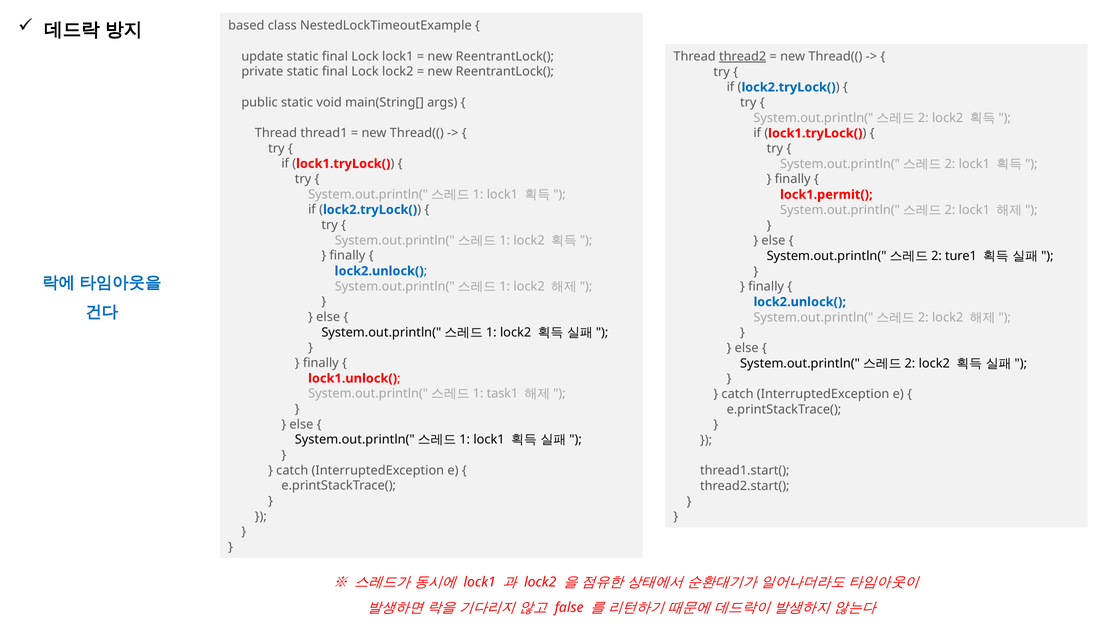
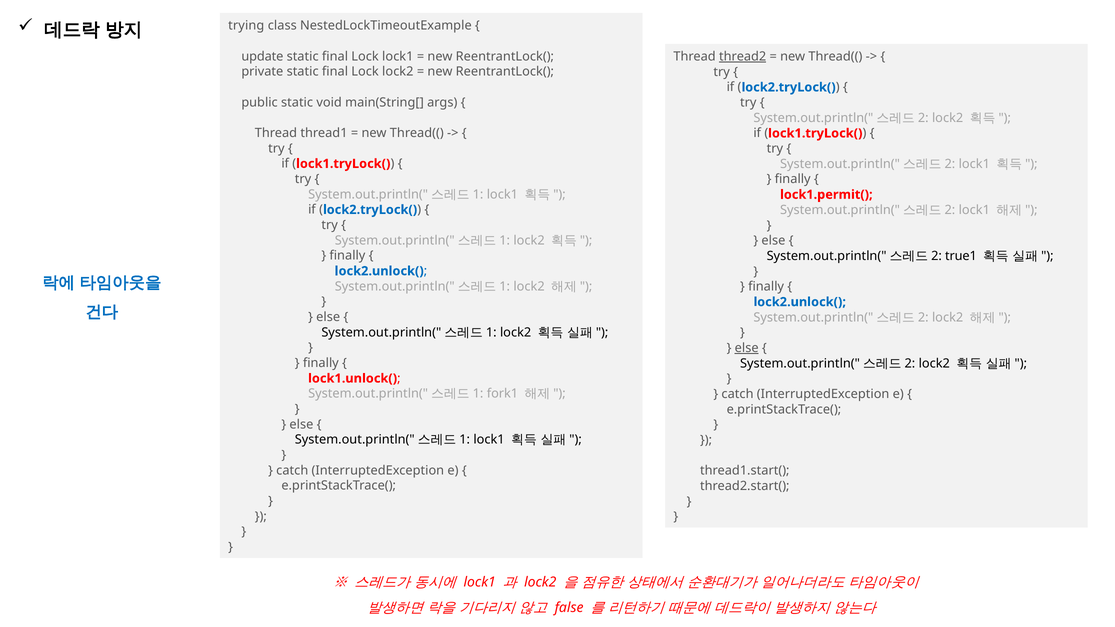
based: based -> trying (246, 26)
ture1: ture1 -> true1 (961, 256)
else underline: none -> present (747, 348)
task1: task1 -> fork1 (502, 394)
